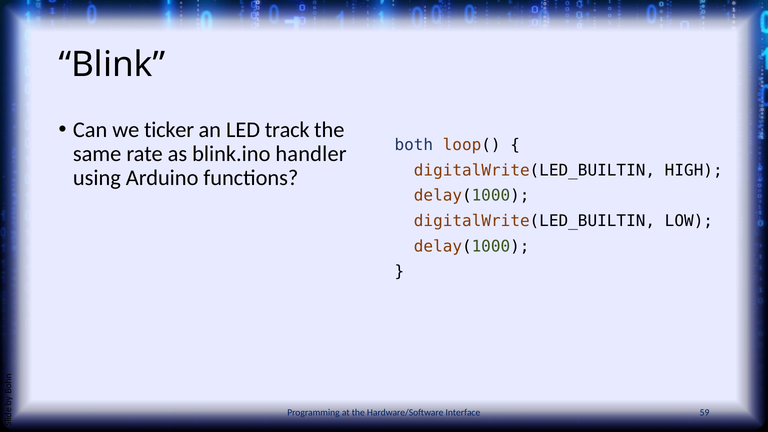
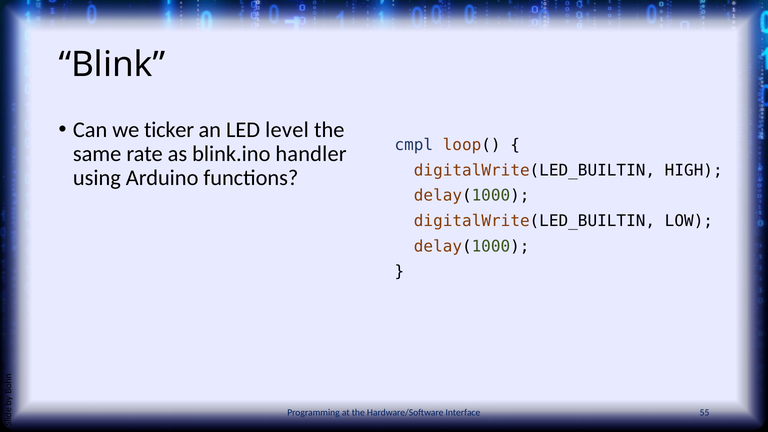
track: track -> level (287, 130)
both: both -> cmpl (414, 145)
59: 59 -> 55 (705, 412)
